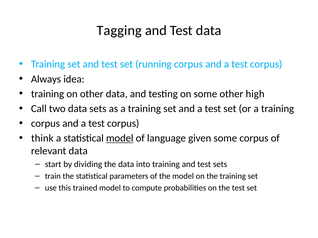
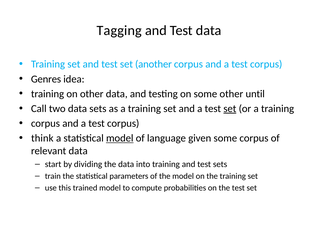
running: running -> another (153, 64)
Always: Always -> Genres (46, 79)
high: high -> until (255, 94)
set underline: none -> present (230, 109)
